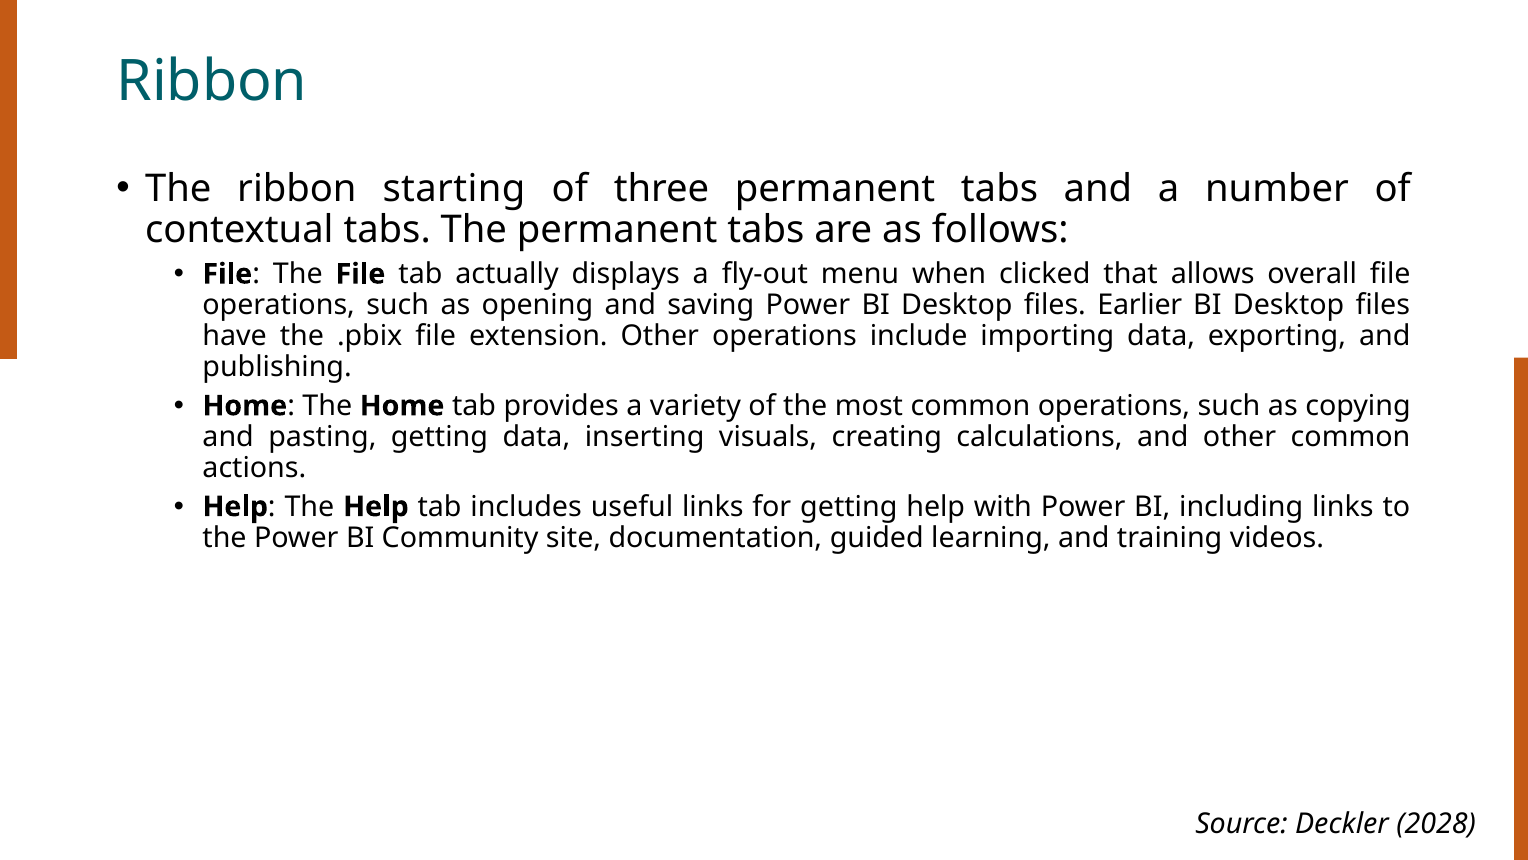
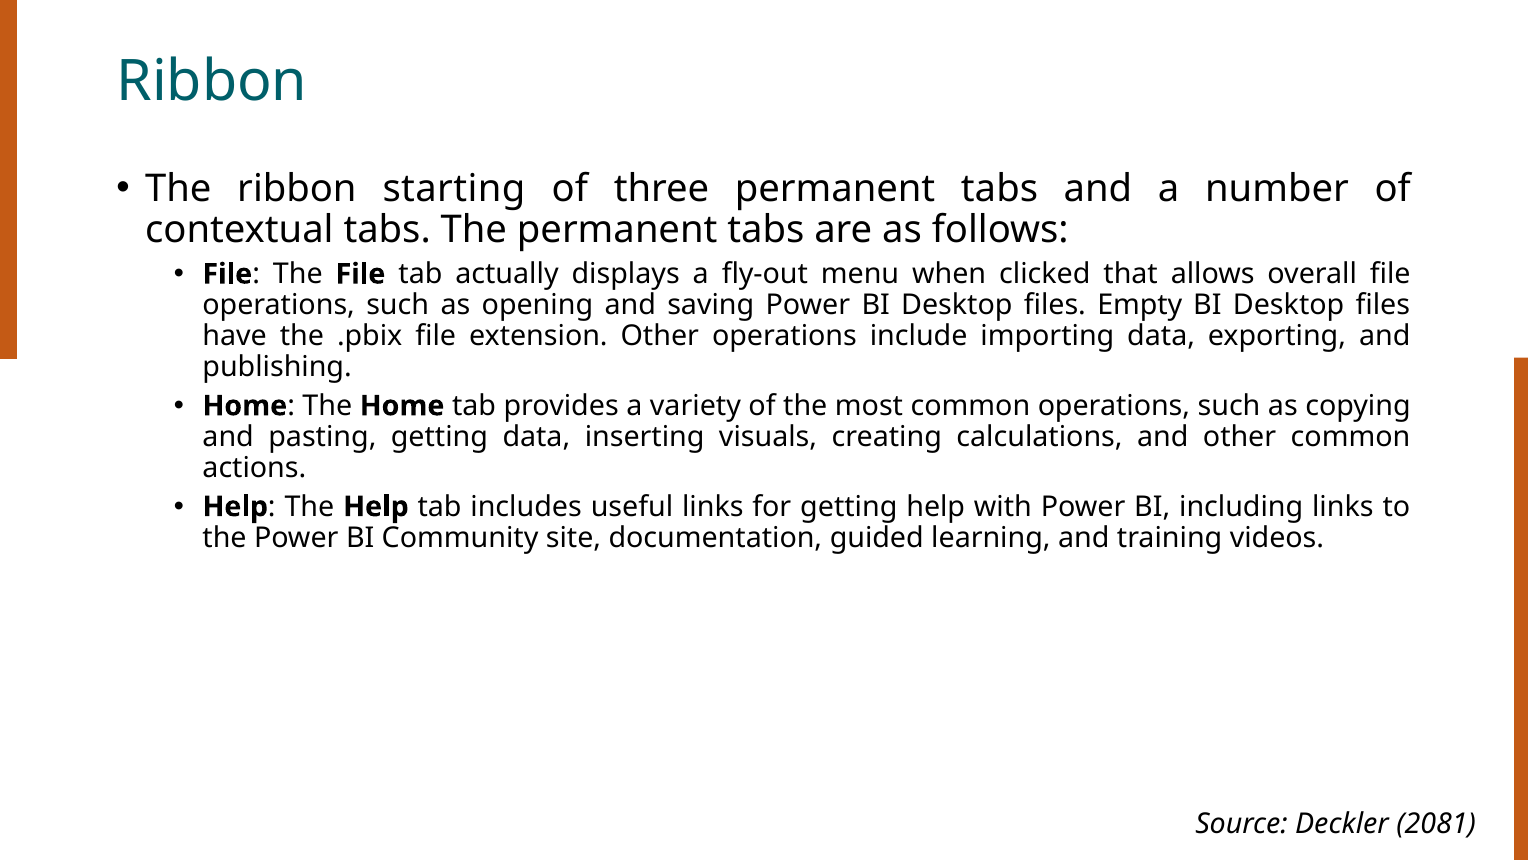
Earlier: Earlier -> Empty (1140, 305)
2028: 2028 -> 2081 (1436, 824)
